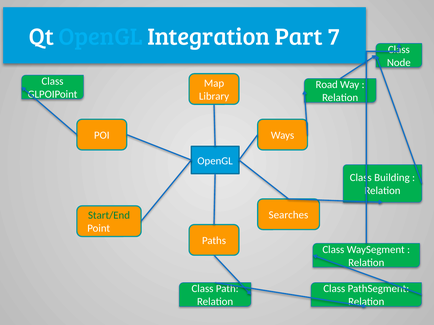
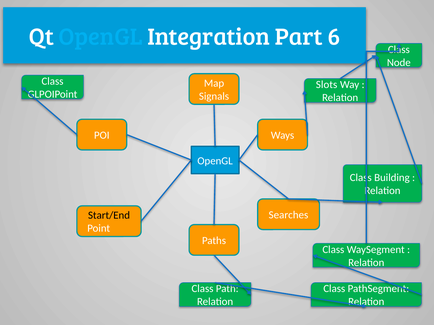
7: 7 -> 6 (334, 37)
Road: Road -> Slots (327, 85)
Library: Library -> Signals (214, 96)
Start/End colour: green -> black (109, 216)
